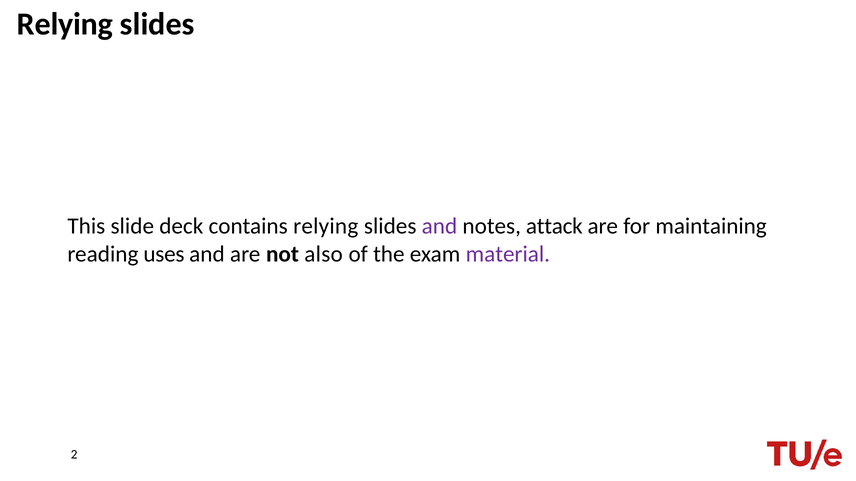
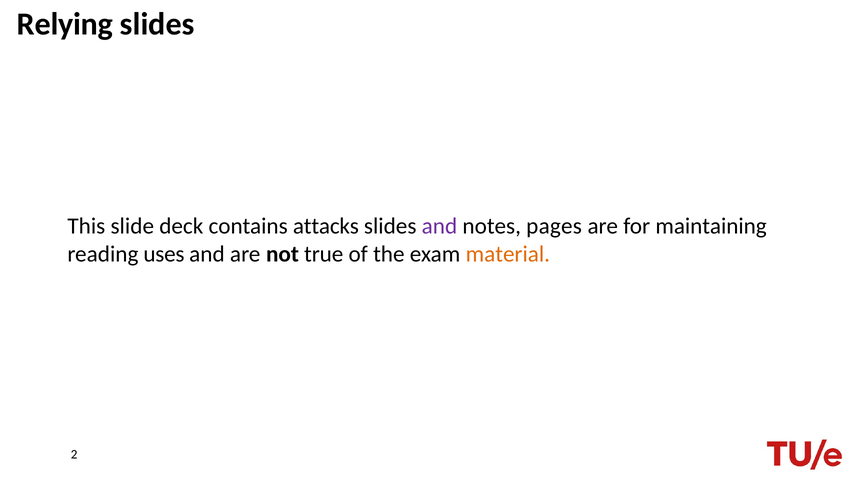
contains relying: relying -> attacks (326, 227)
attack: attack -> pages (554, 227)
also: also -> true (324, 254)
material colour: purple -> orange (508, 254)
